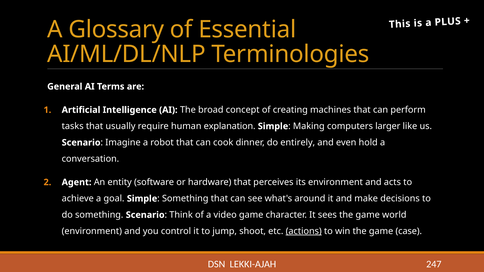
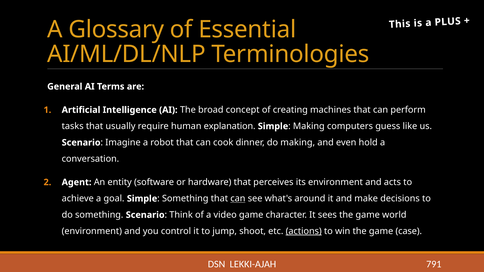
larger: larger -> guess (388, 126)
do entirely: entirely -> making (298, 143)
can underline: none -> present (238, 199)
247: 247 -> 791 (434, 264)
